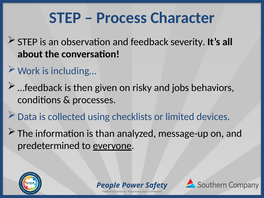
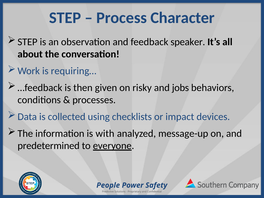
severity: severity -> speaker (188, 42)
including…: including… -> requiring… (74, 71)
limited: limited -> impact (180, 117)
than: than -> with (105, 133)
